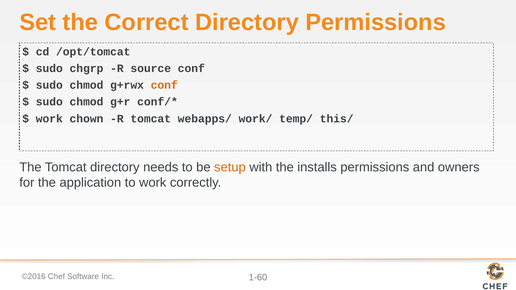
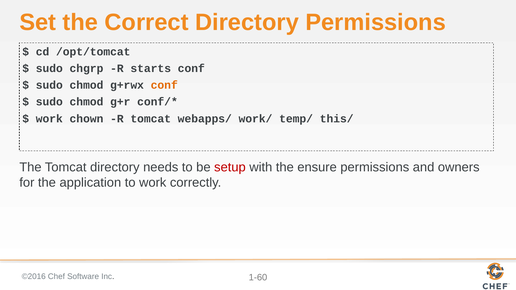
source: source -> starts (151, 69)
setup colour: orange -> red (230, 167)
installs: installs -> ensure (317, 167)
